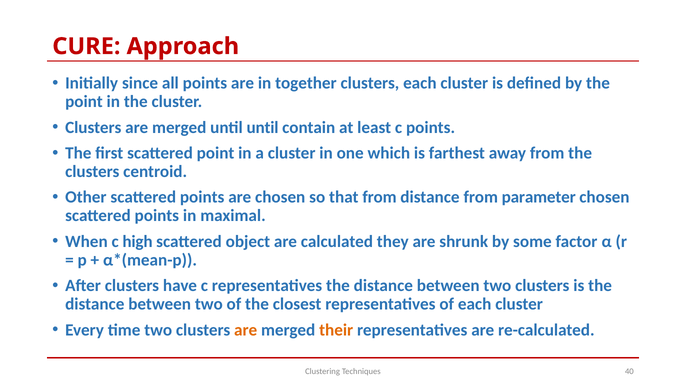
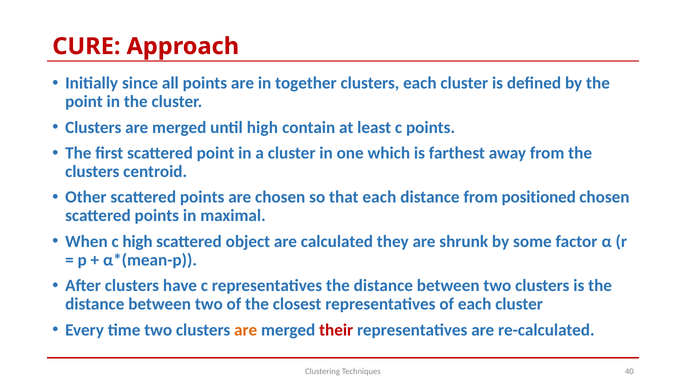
until until: until -> high (262, 127)
that from: from -> each (379, 197)
parameter: parameter -> positioned (539, 197)
their colour: orange -> red (336, 330)
